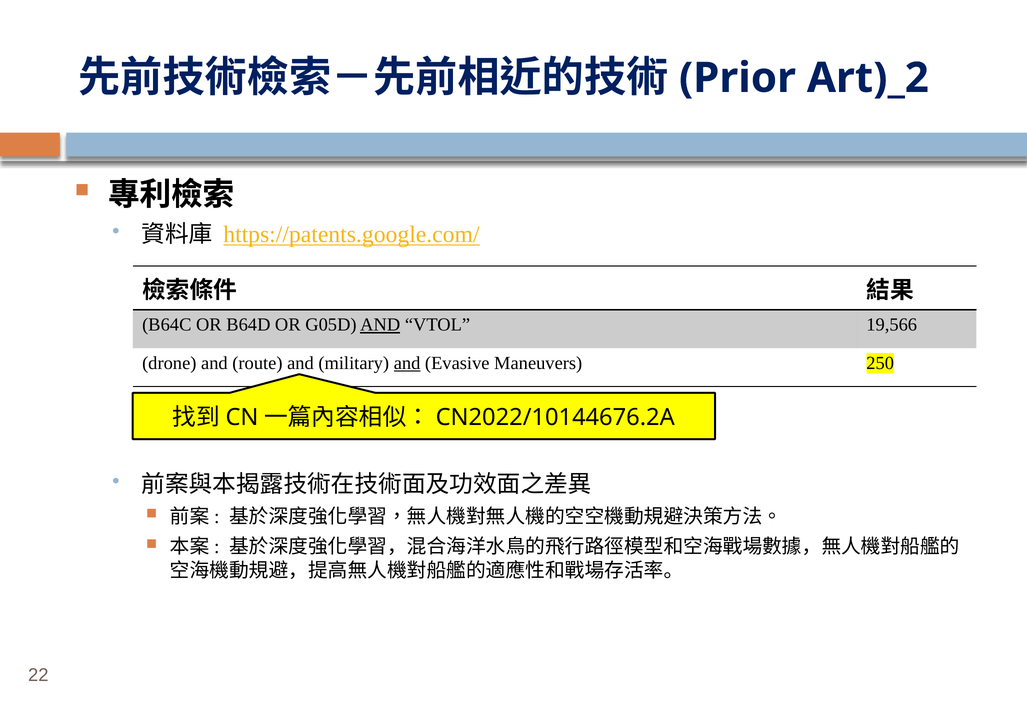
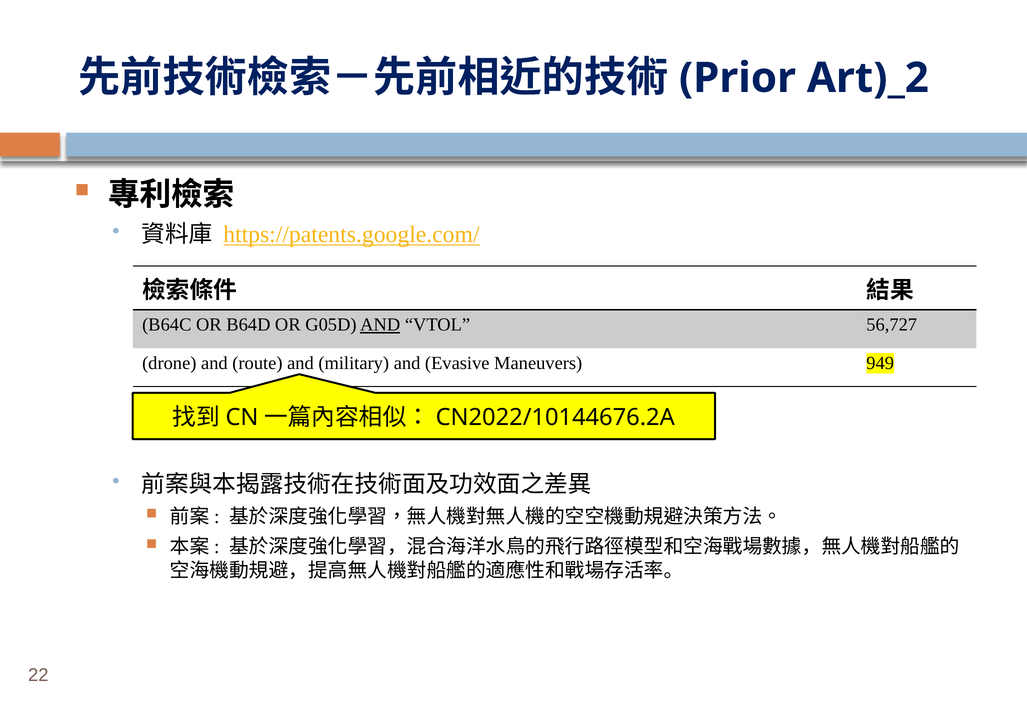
19,566: 19,566 -> 56,727 (892, 325)
and underline: present -> none (407, 363)
250: 250 -> 949 (880, 363)
